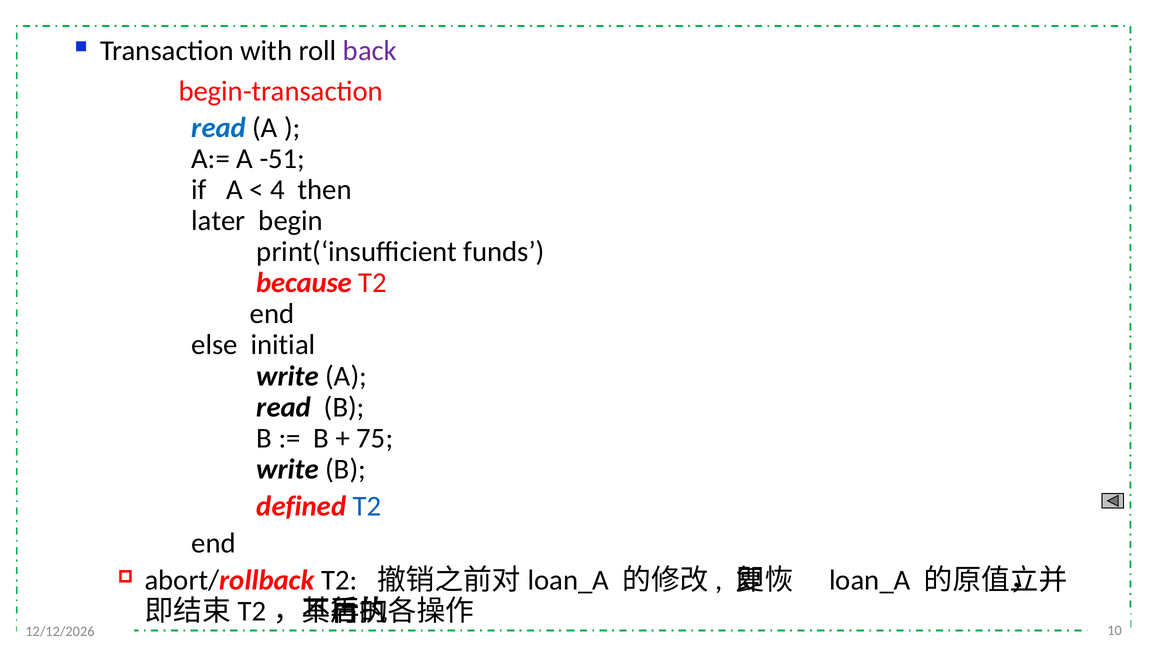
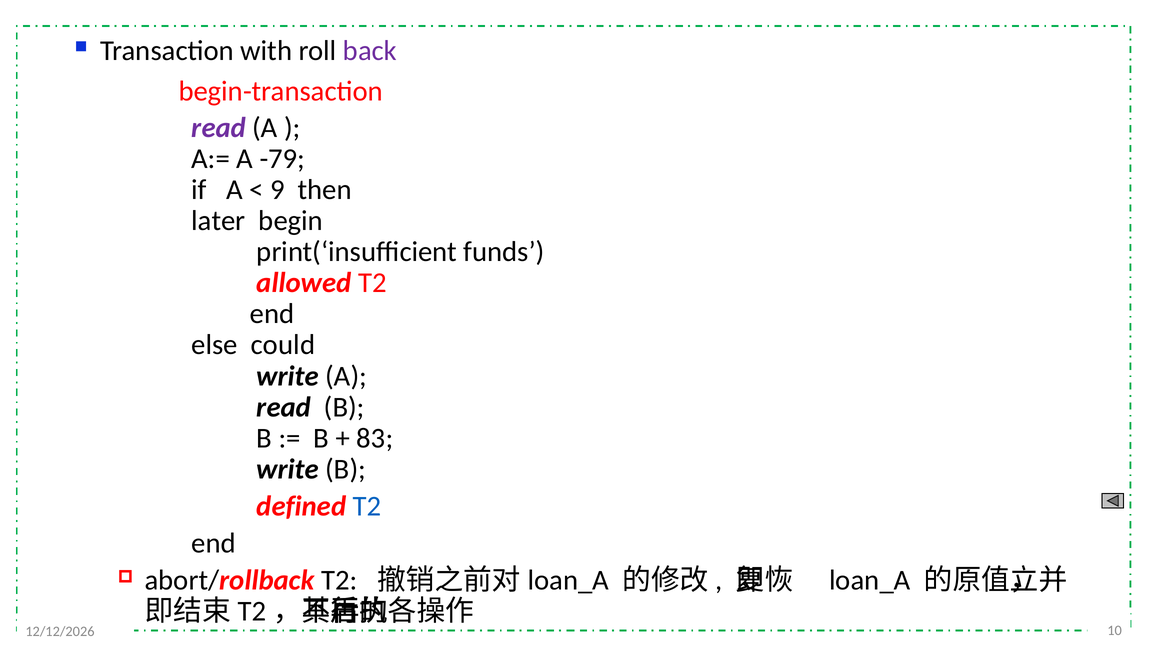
read colour: blue -> purple (219, 128)
-51: -51 -> -79 (282, 159)
4: 4 -> 9 (277, 190)
because: because -> allowed (304, 283)
initial: initial -> could (283, 345)
75: 75 -> 83 (375, 438)
